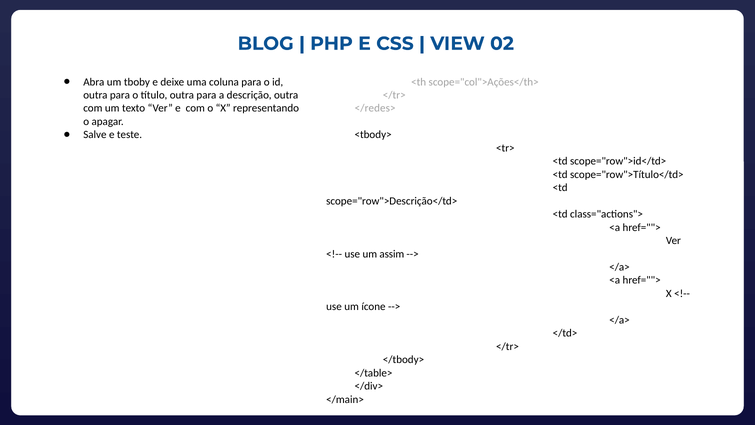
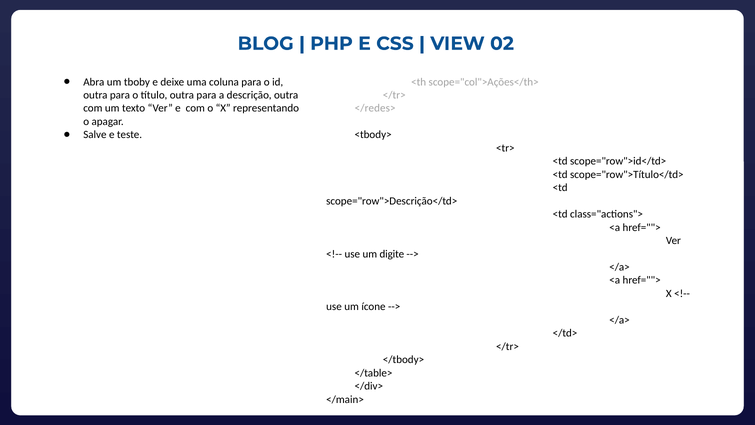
assim: assim -> digite (392, 254)
